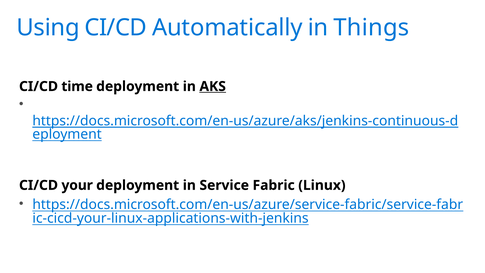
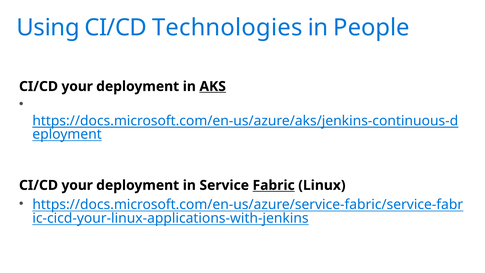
Automatically: Automatically -> Technologies (227, 28)
Things: Things -> People (372, 28)
time: time -> your (77, 86)
Fabric underline: none -> present (274, 185)
